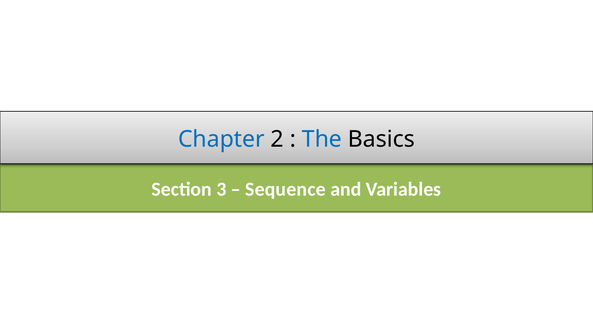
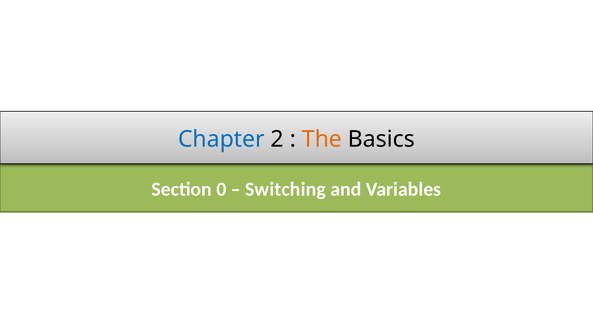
The colour: blue -> orange (322, 139)
3: 3 -> 0 (221, 189)
Sequence: Sequence -> Switching (285, 189)
